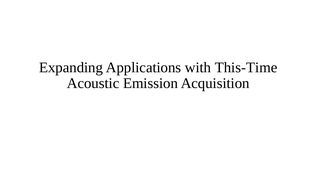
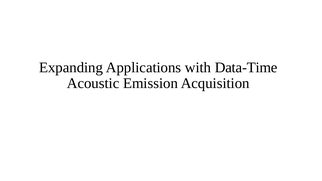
This-Time: This-Time -> Data-Time (246, 67)
